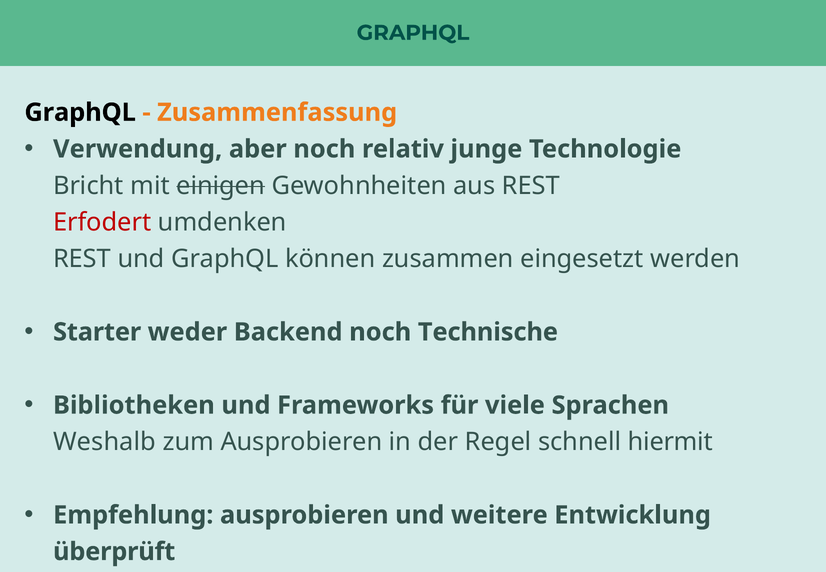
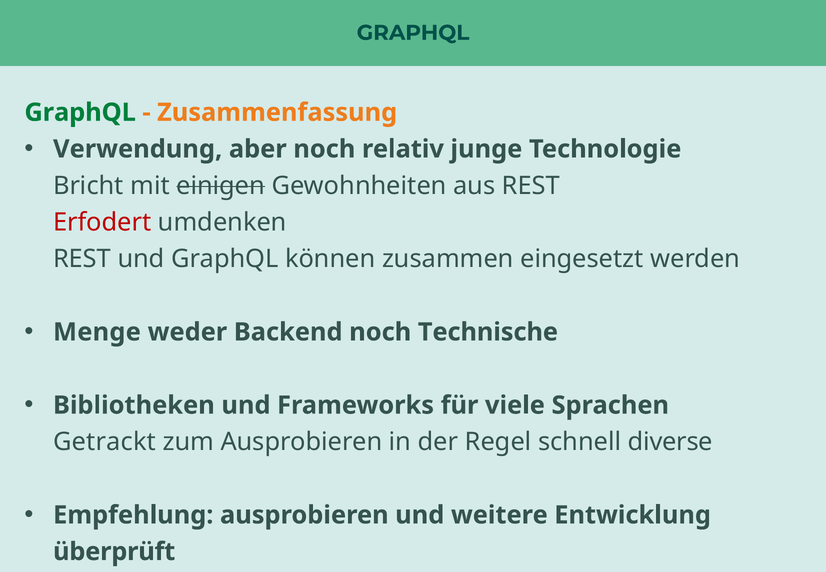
GraphQL colour: black -> green (80, 112)
Starter: Starter -> Menge (97, 332)
Weshalb: Weshalb -> Getrackt (104, 442)
hiermit: hiermit -> diverse (670, 442)
